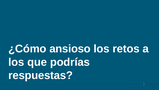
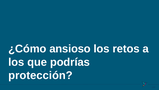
respuestas: respuestas -> protección (40, 75)
